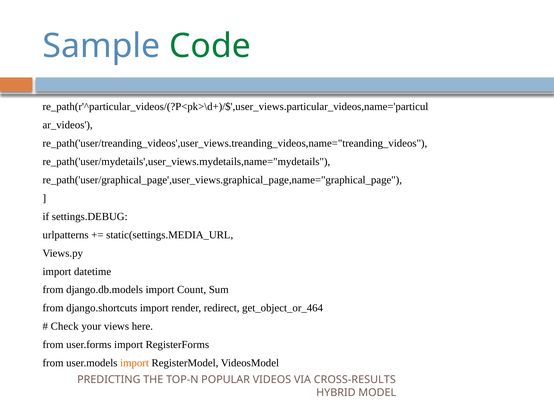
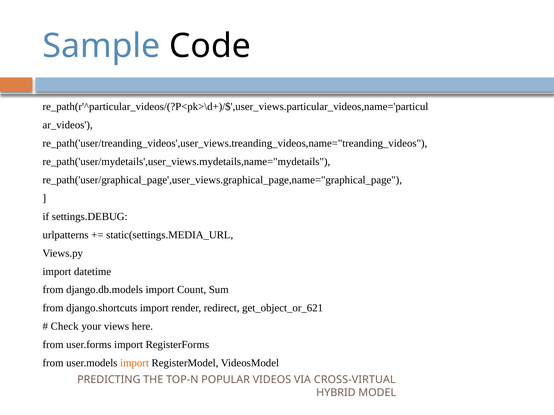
Code colour: green -> black (210, 46)
get_object_or_464: get_object_or_464 -> get_object_or_621 (283, 308)
CROSS-RESULTS: CROSS-RESULTS -> CROSS-VIRTUAL (355, 380)
